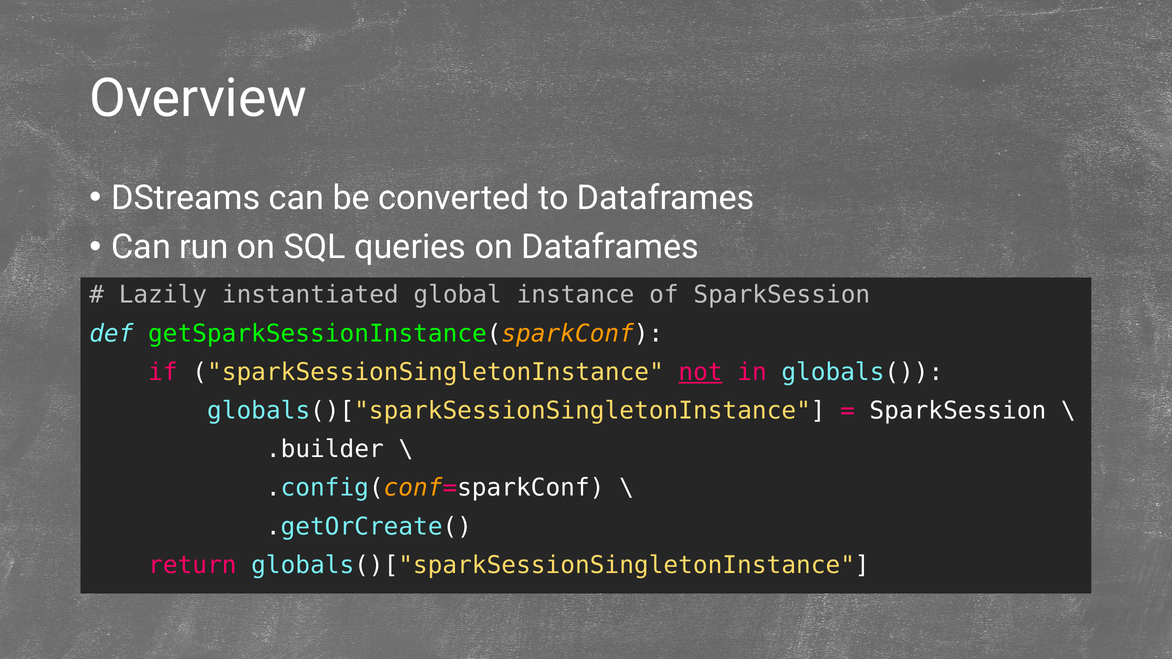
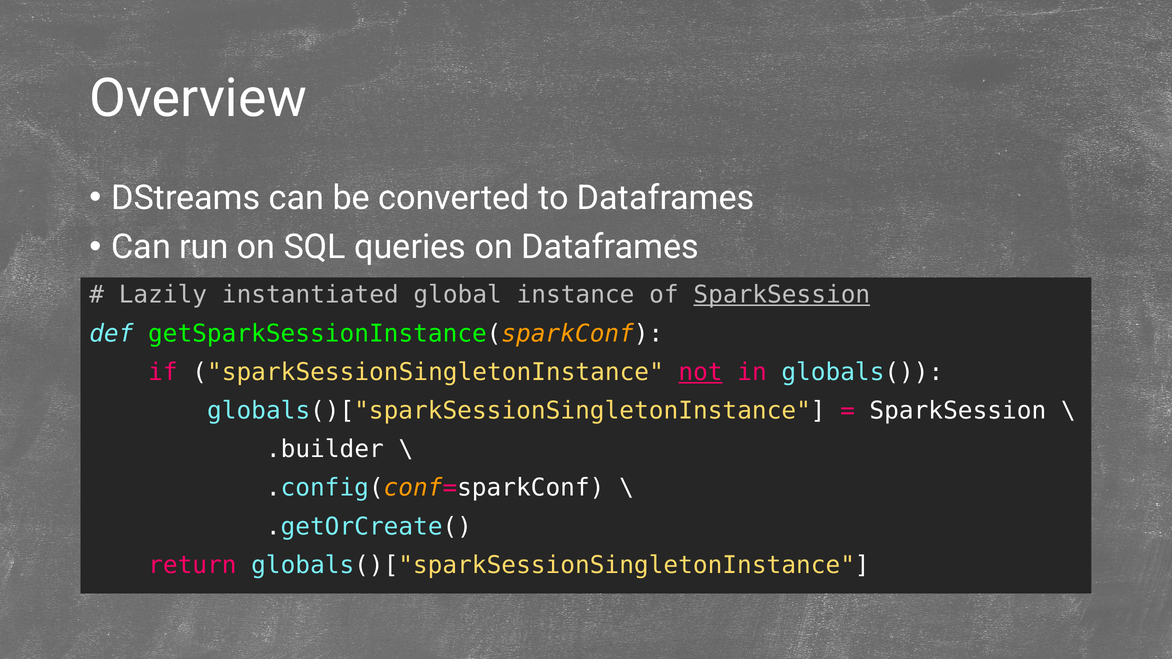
SparkSession underline: none -> present (782, 295)
